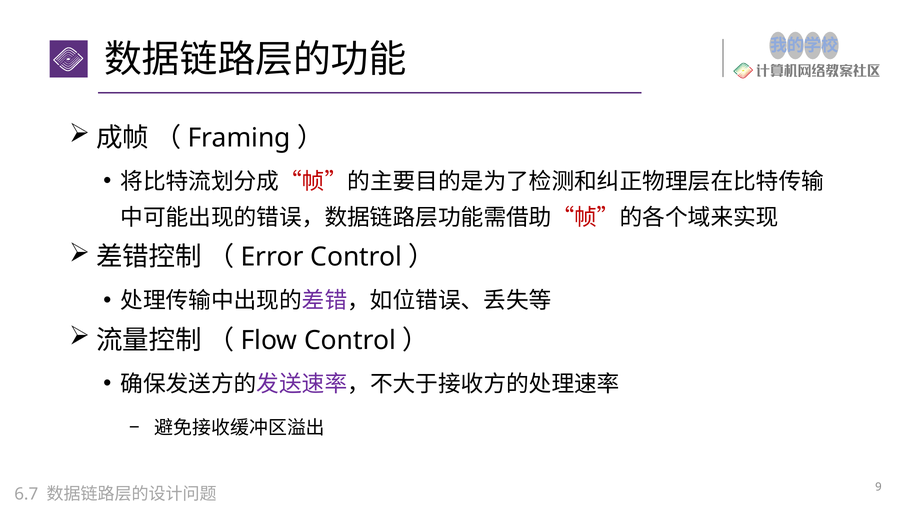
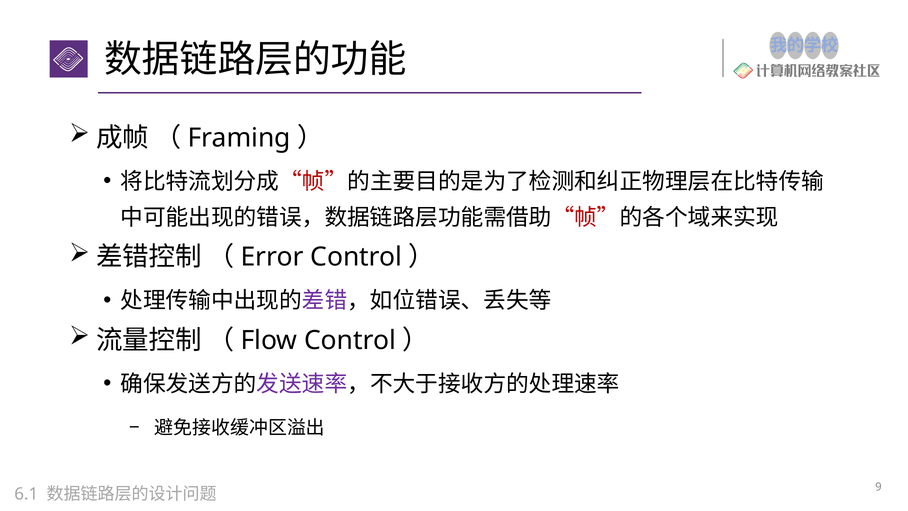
6.7: 6.7 -> 6.1 (26, 494)
